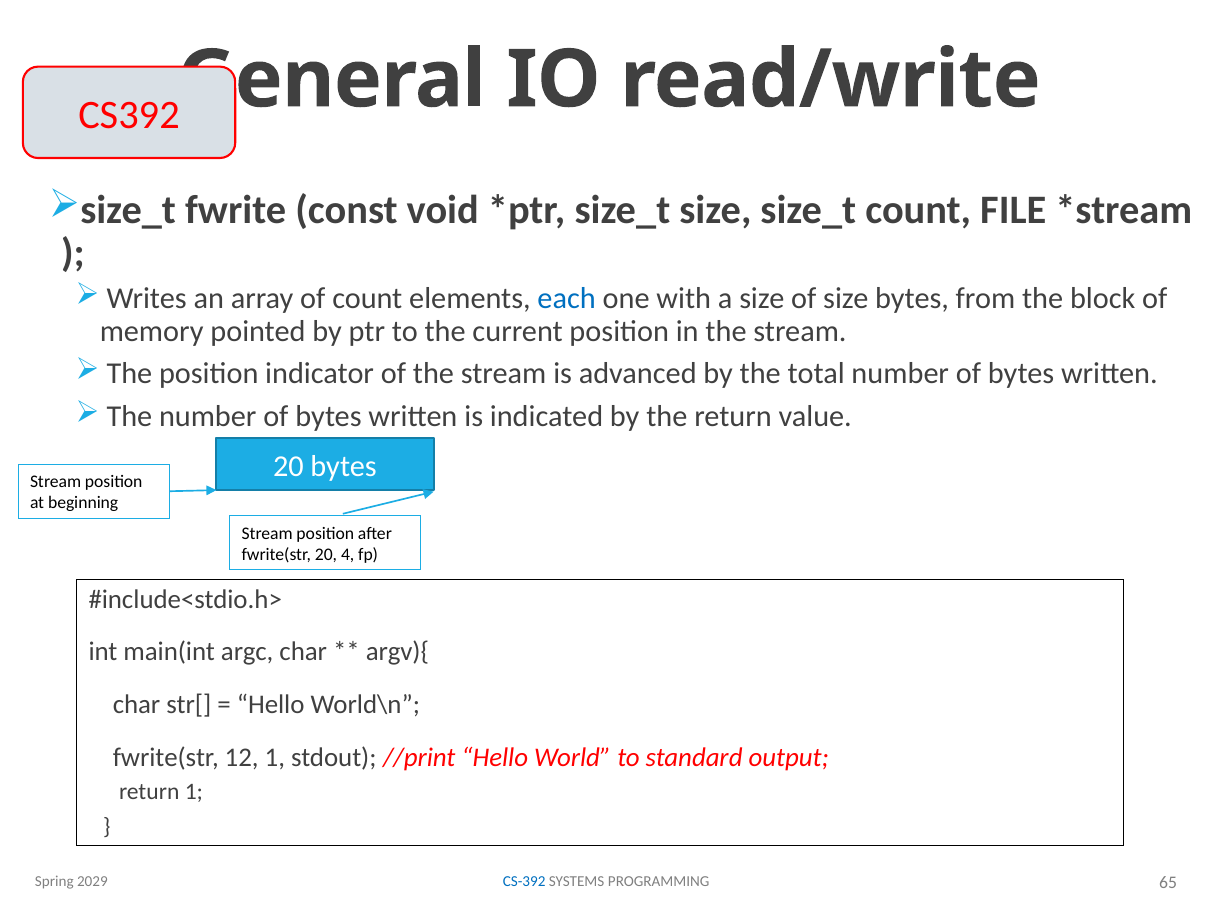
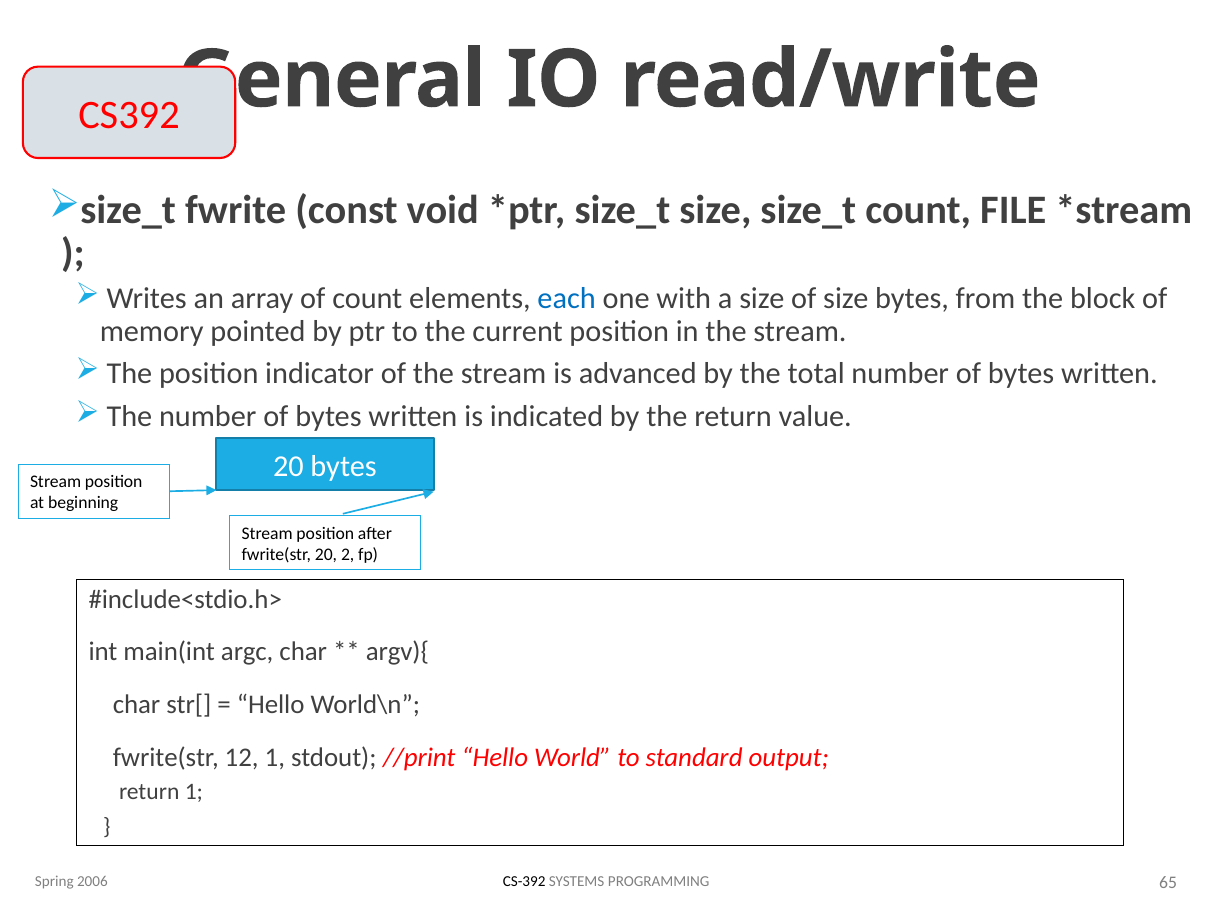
4: 4 -> 2 (348, 555)
2029: 2029 -> 2006 (92, 881)
CS-392 colour: blue -> black (524, 881)
